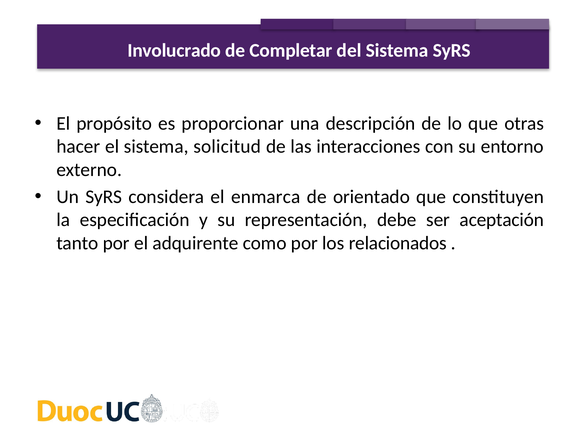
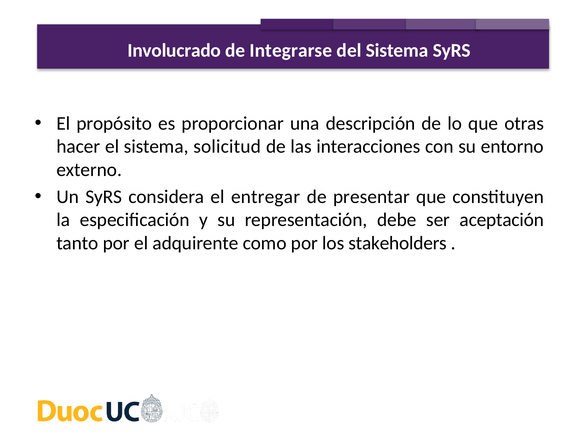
Completar: Completar -> Integrarse (291, 50)
enmarca: enmarca -> entregar (266, 197)
orientado: orientado -> presentar (371, 197)
relacionados: relacionados -> stakeholders (398, 243)
